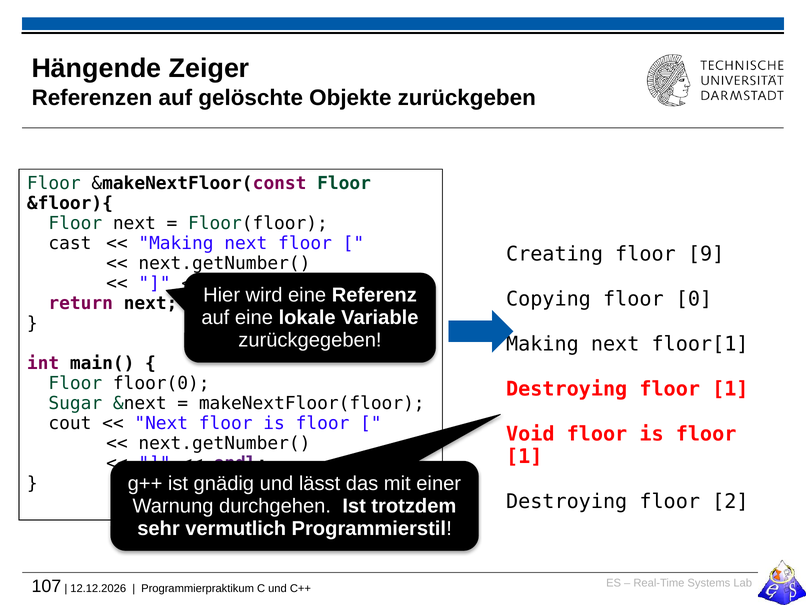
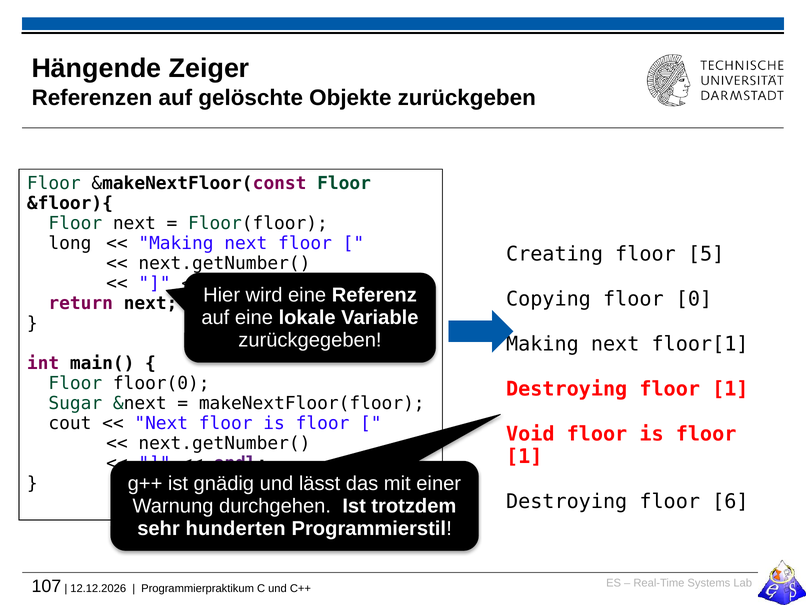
cast: cast -> long (70, 243)
9: 9 -> 5 (706, 254)
2: 2 -> 6 (730, 501)
vermutlich: vermutlich -> hunderten (236, 528)
